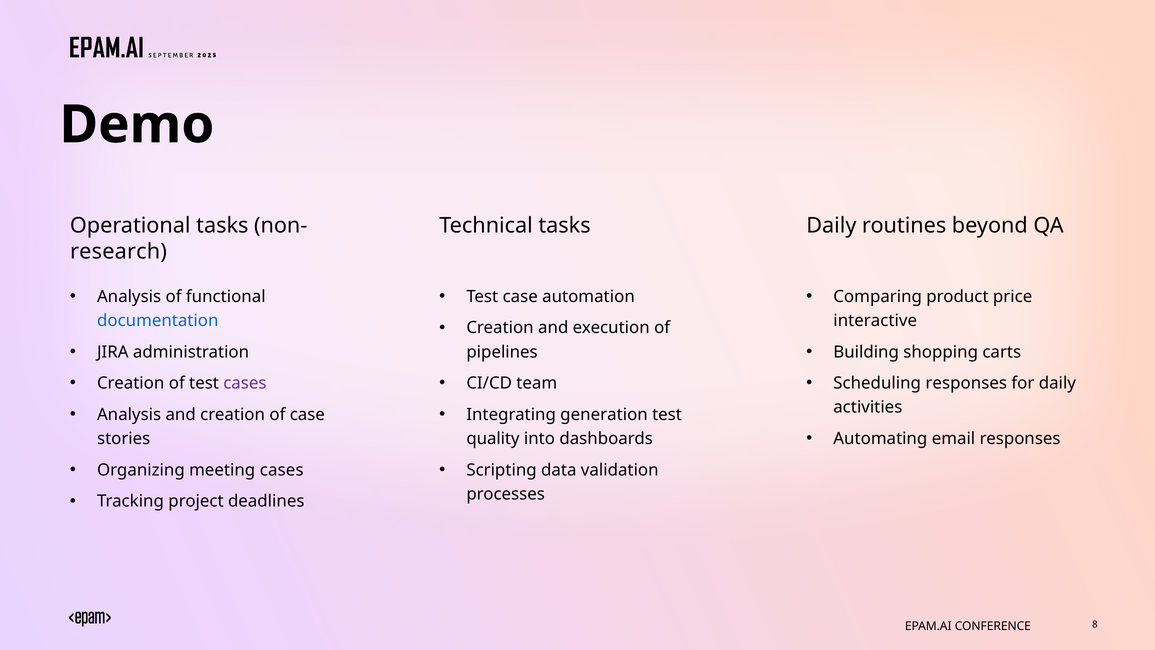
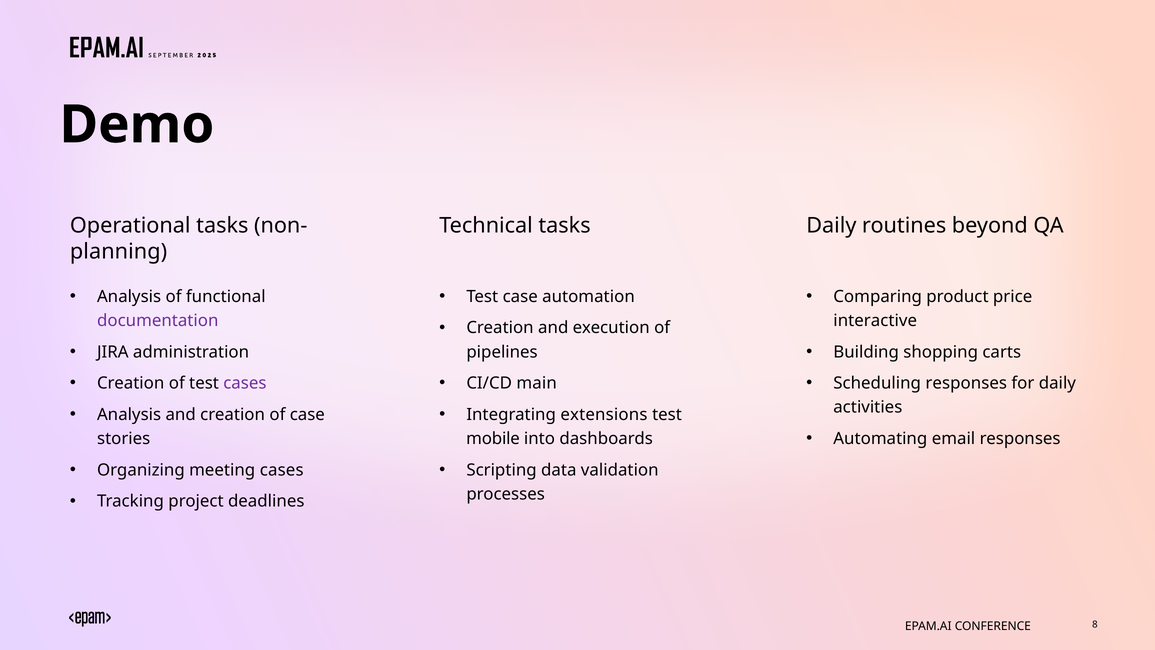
research: research -> planning (119, 251)
documentation colour: blue -> purple (158, 320)
team: team -> main (537, 383)
generation: generation -> extensions (604, 414)
quality: quality -> mobile (493, 438)
